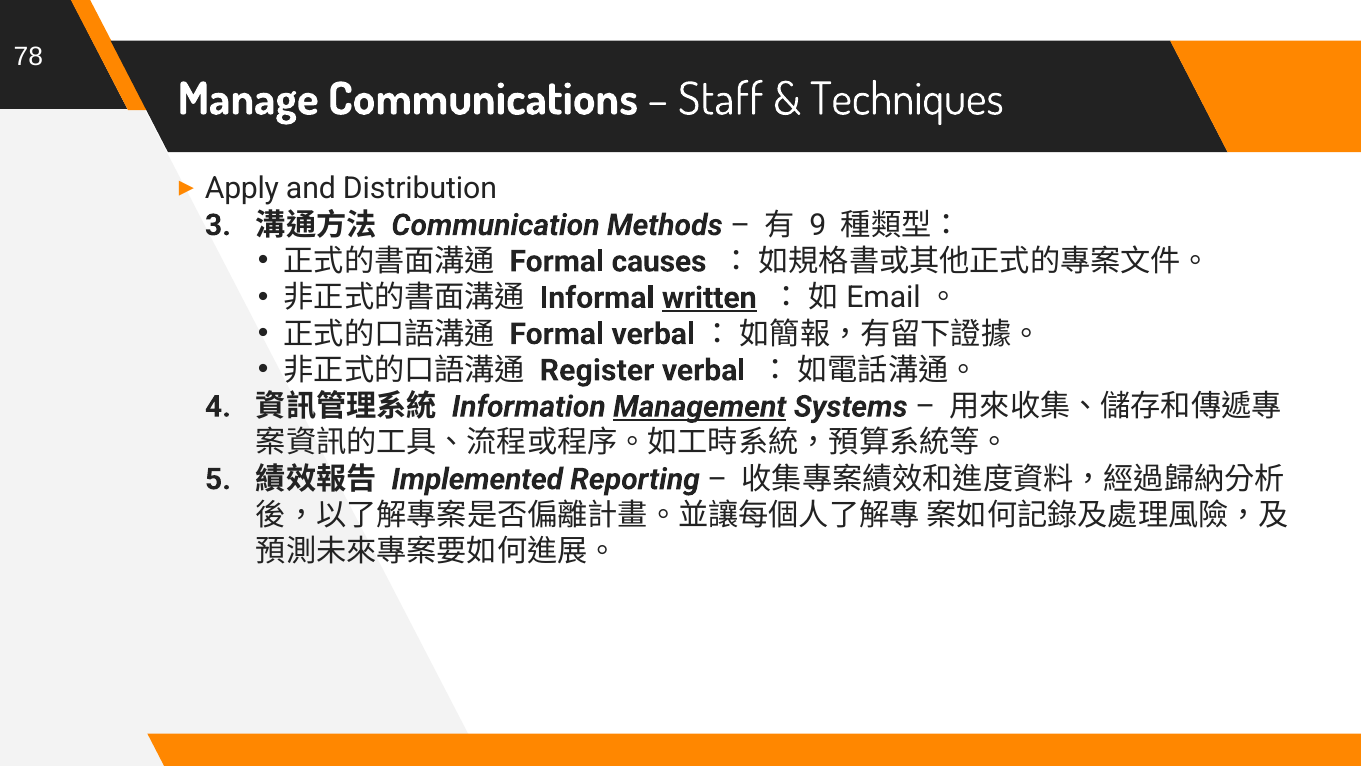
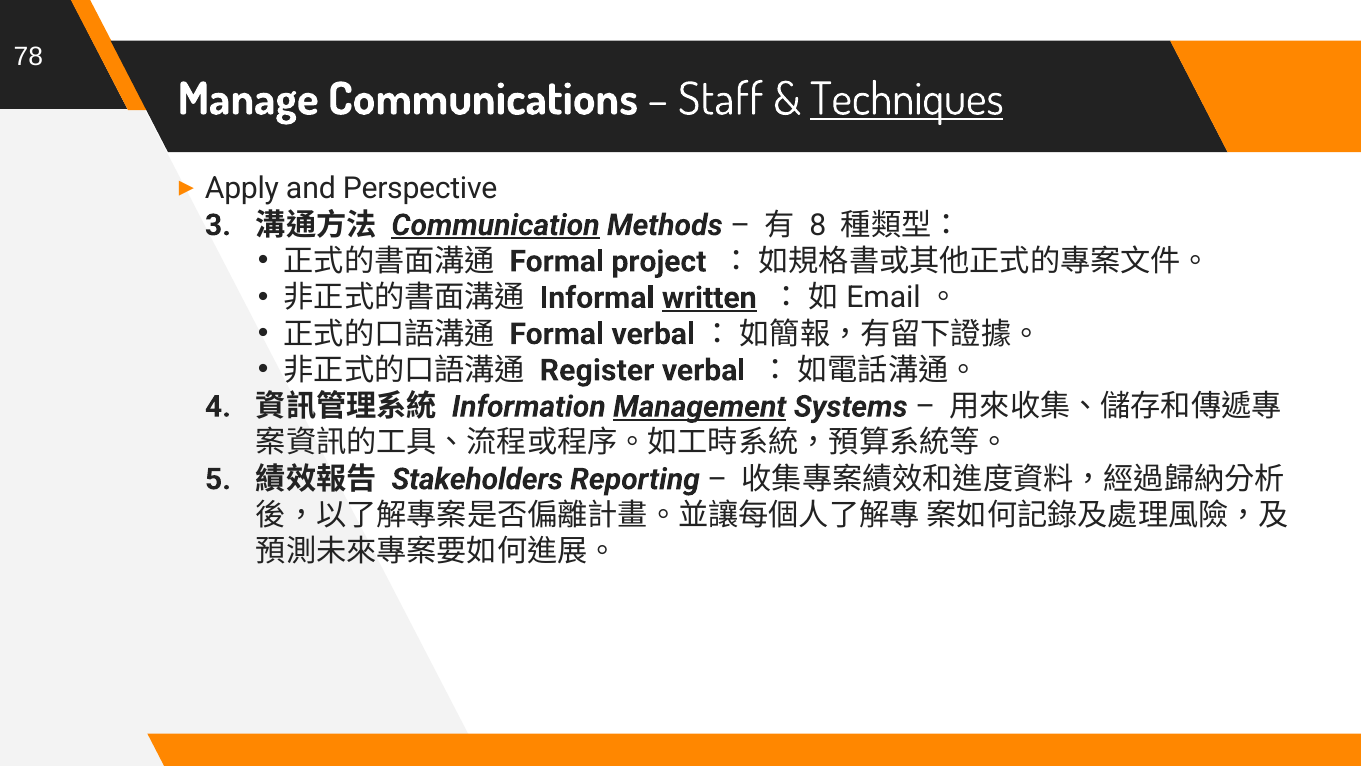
Techniques underline: none -> present (907, 100)
Distribution: Distribution -> Perspective (420, 189)
Communication underline: none -> present (495, 225)
9: 9 -> 8 (818, 225)
causes: causes -> project (659, 261)
Implemented: Implemented -> Stakeholders (477, 479)
